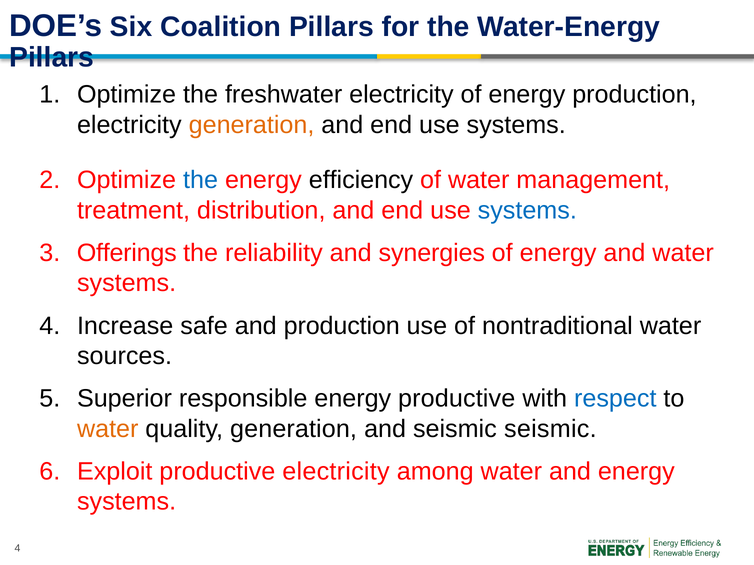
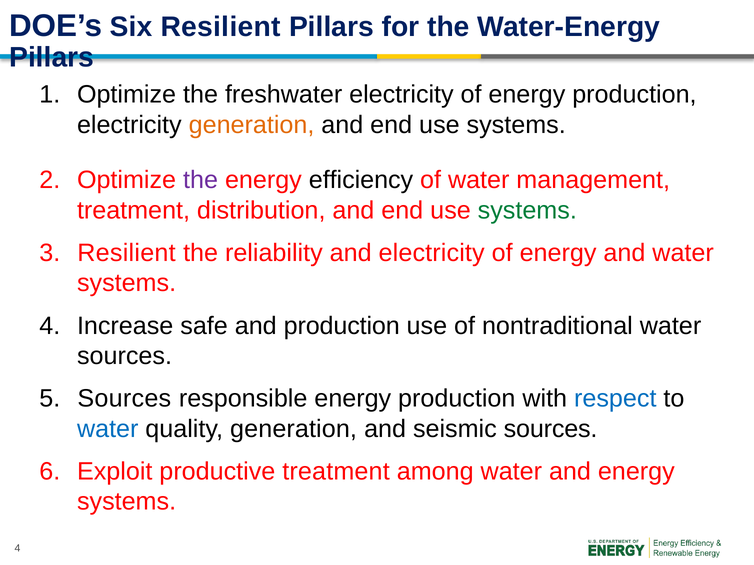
Six Coalition: Coalition -> Resilient (221, 27)
the colour: blue -> purple (201, 180)
systems colour: blue -> green (527, 210)
Offerings: Offerings -> Resilient (127, 253)
and synergies: synergies -> electricity (432, 253)
Superior: Superior -> Sources (124, 399)
responsible energy productive: productive -> production (457, 399)
water colour: orange -> blue (108, 429)
seismic seismic: seismic -> sources (551, 429)
productive electricity: electricity -> treatment (336, 472)
